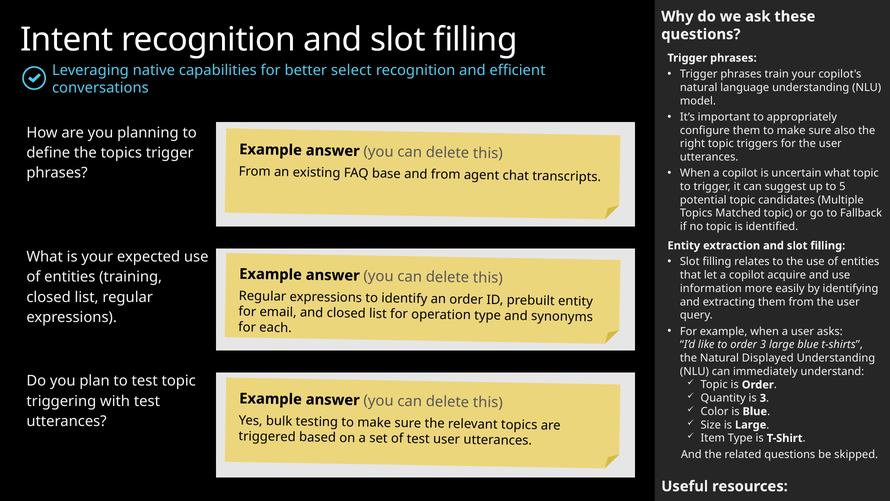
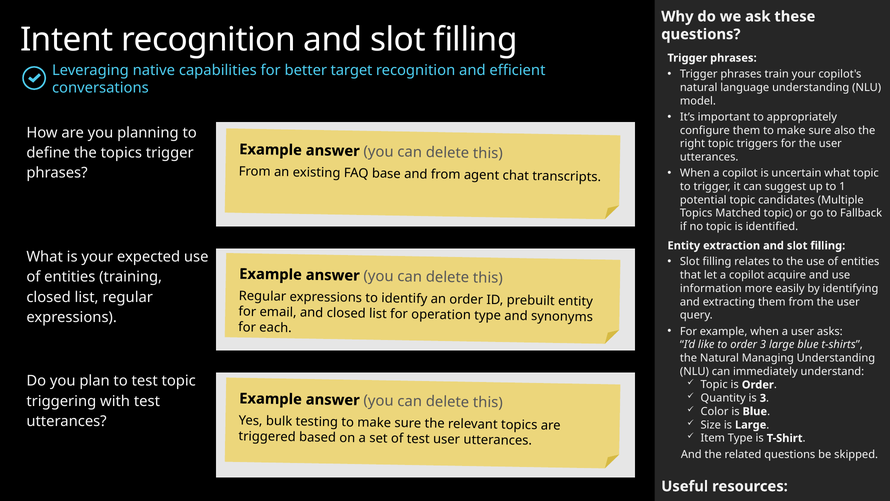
select: select -> target (352, 70)
5: 5 -> 1 (842, 186)
Displayed: Displayed -> Managing (768, 358)
